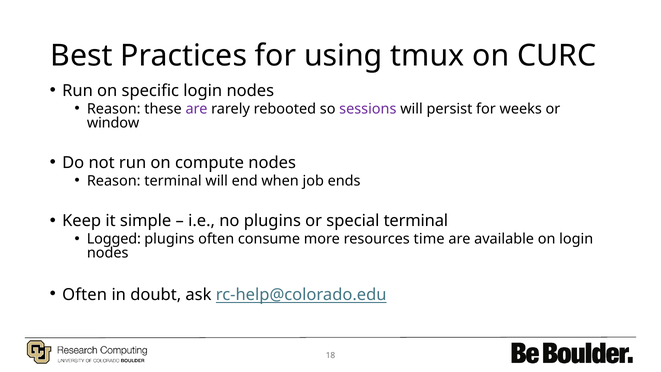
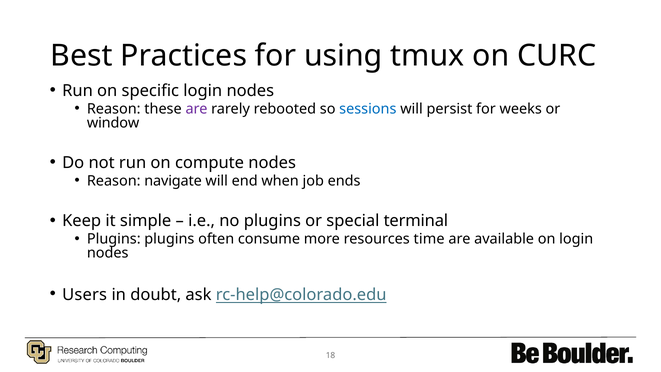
sessions colour: purple -> blue (368, 109)
Reason terminal: terminal -> navigate (173, 181)
Logged: Logged -> Plugins (114, 239)
Often: Often -> Users (85, 295)
